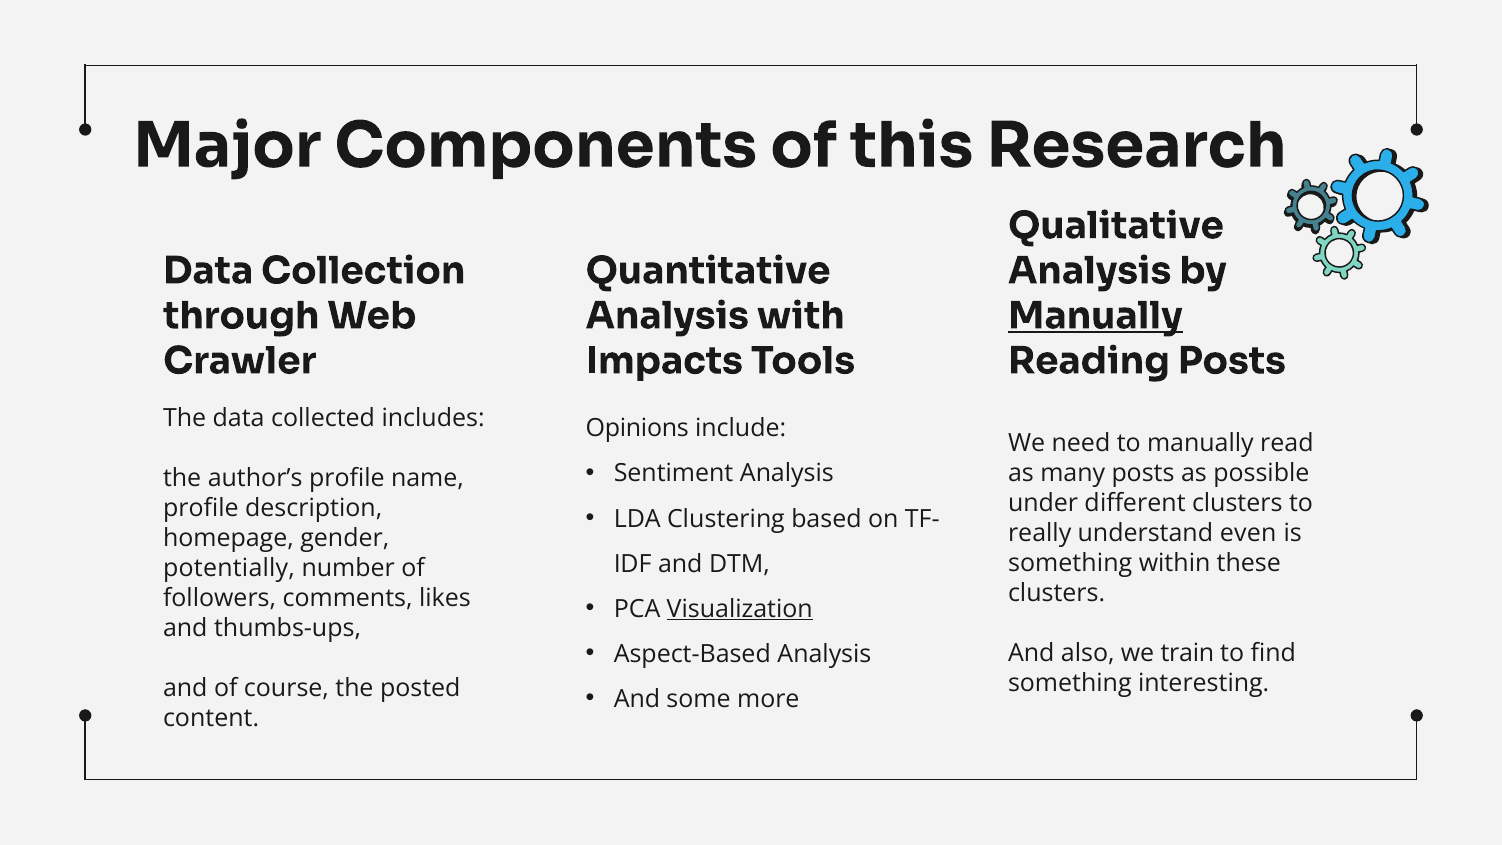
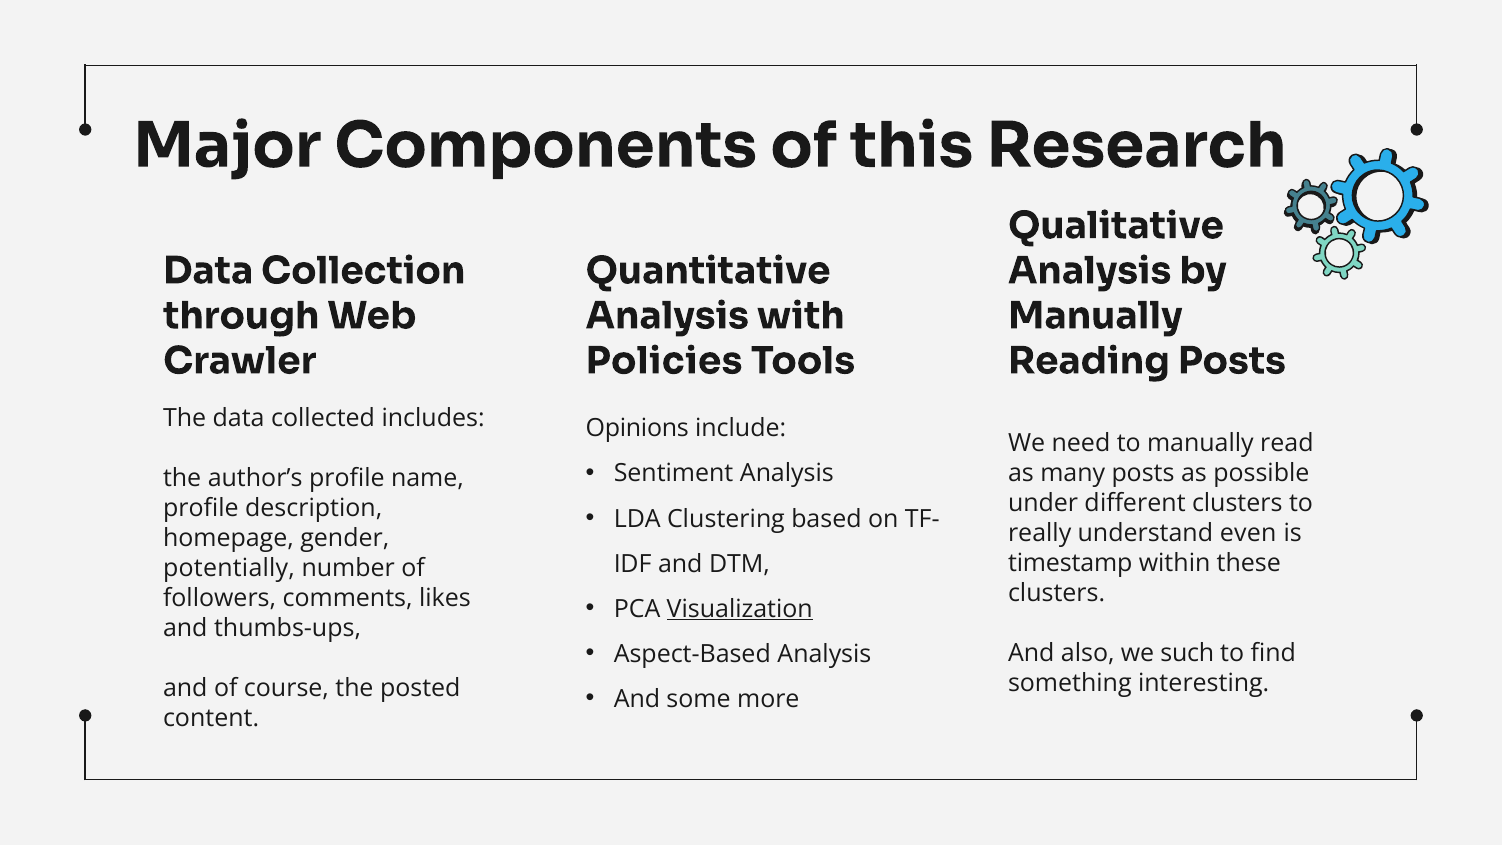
Manually underline: present -> none (1095, 316)
Impacts: Impacts -> Policies (664, 361)
something: something -> timestamp (1070, 563)
train: train -> such (1187, 653)
